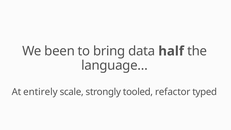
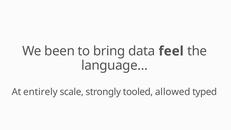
half: half -> feel (171, 51)
refactor: refactor -> allowed (173, 92)
